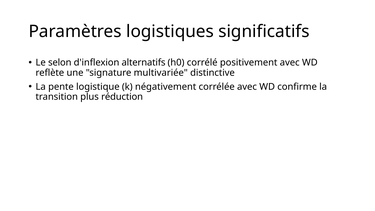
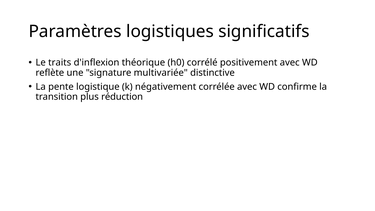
selon: selon -> traits (60, 63)
alternatifs: alternatifs -> théorique (143, 63)
